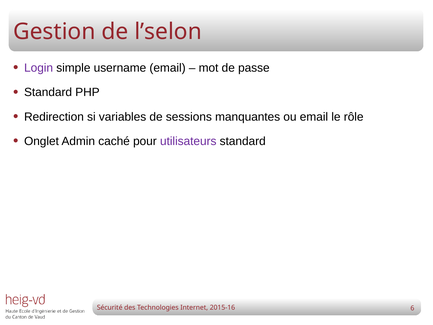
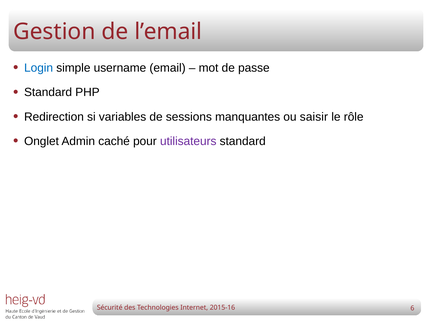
l’selon: l’selon -> l’email (168, 32)
Login colour: purple -> blue (39, 68)
ou email: email -> saisir (314, 117)
